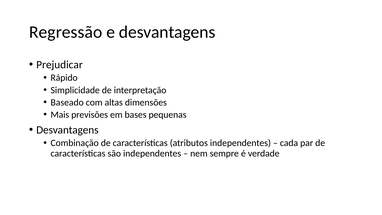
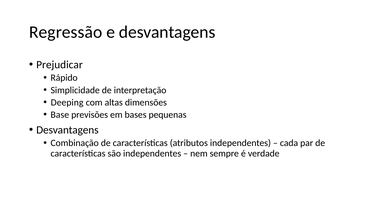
Baseado: Baseado -> Deeping (67, 102)
Mais: Mais -> Base (60, 115)
